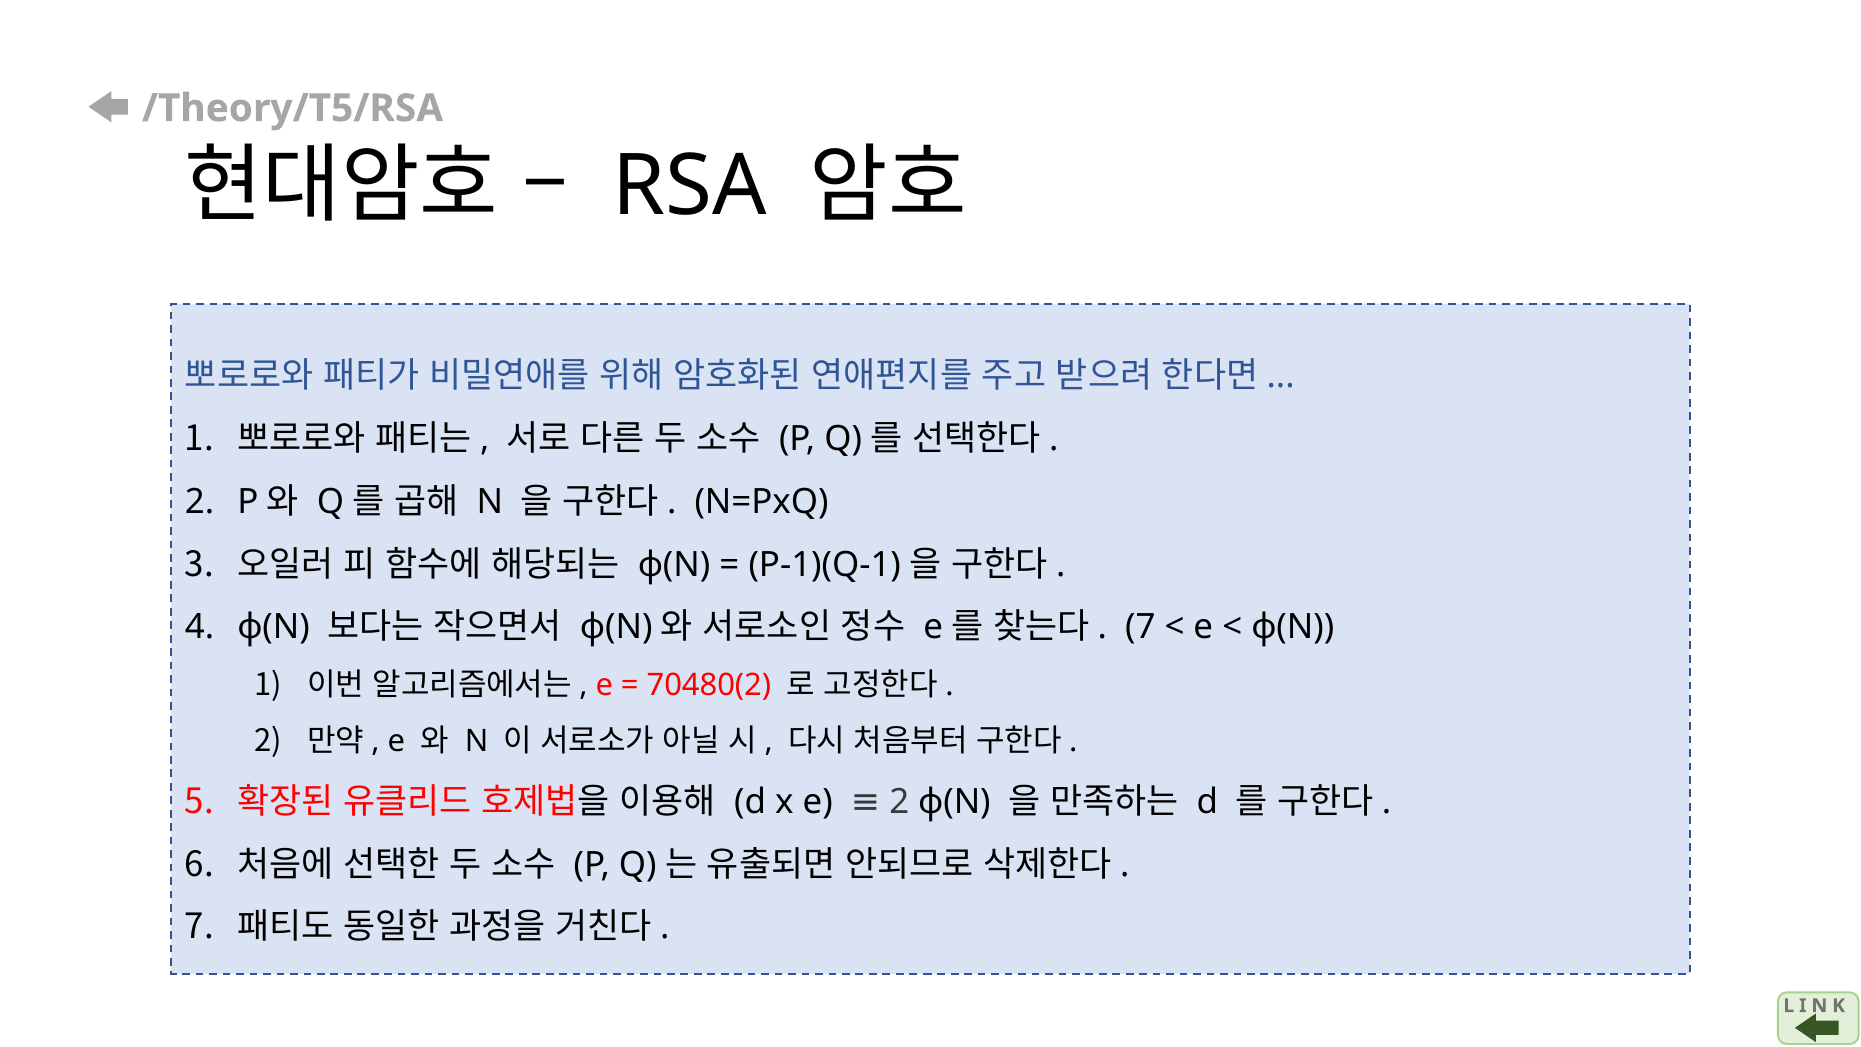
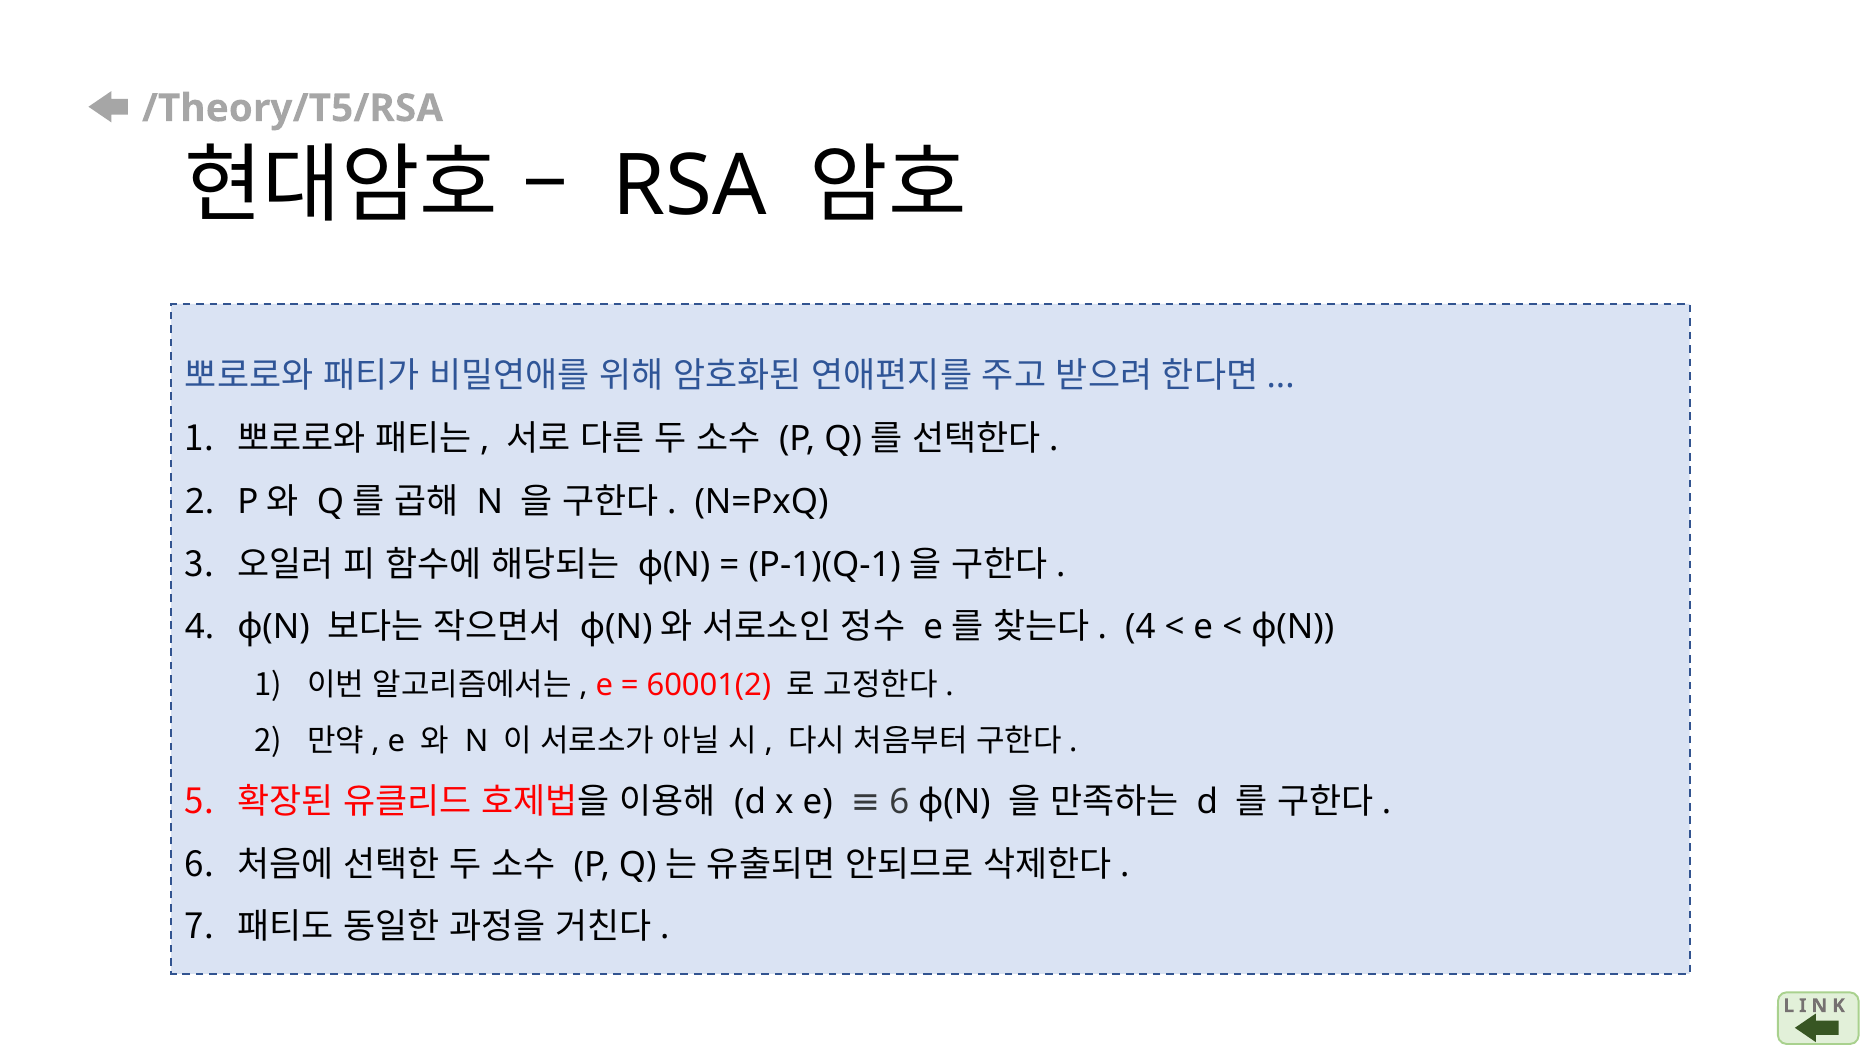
7: 7 -> 4 (1140, 627)
70480(2: 70480(2 -> 60001(2 (709, 685)
e 2: 2 -> 6 (899, 802)
